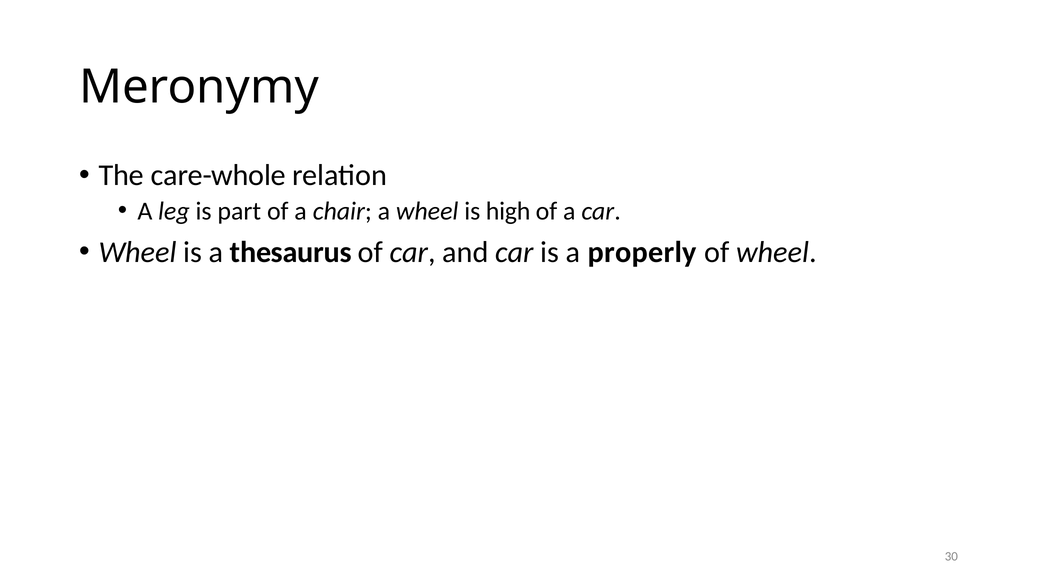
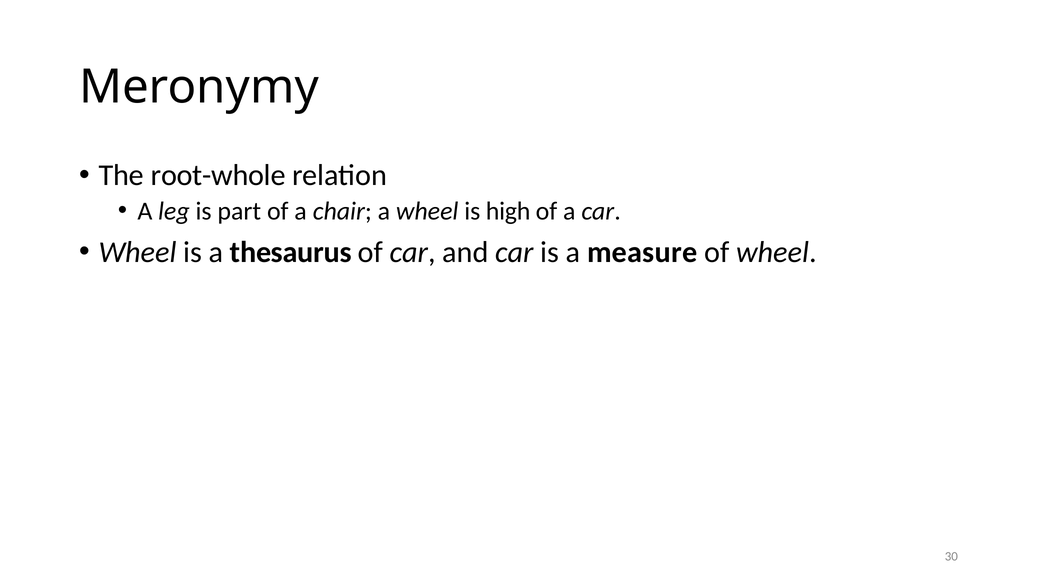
care-whole: care-whole -> root-whole (218, 175)
properly: properly -> measure (642, 252)
